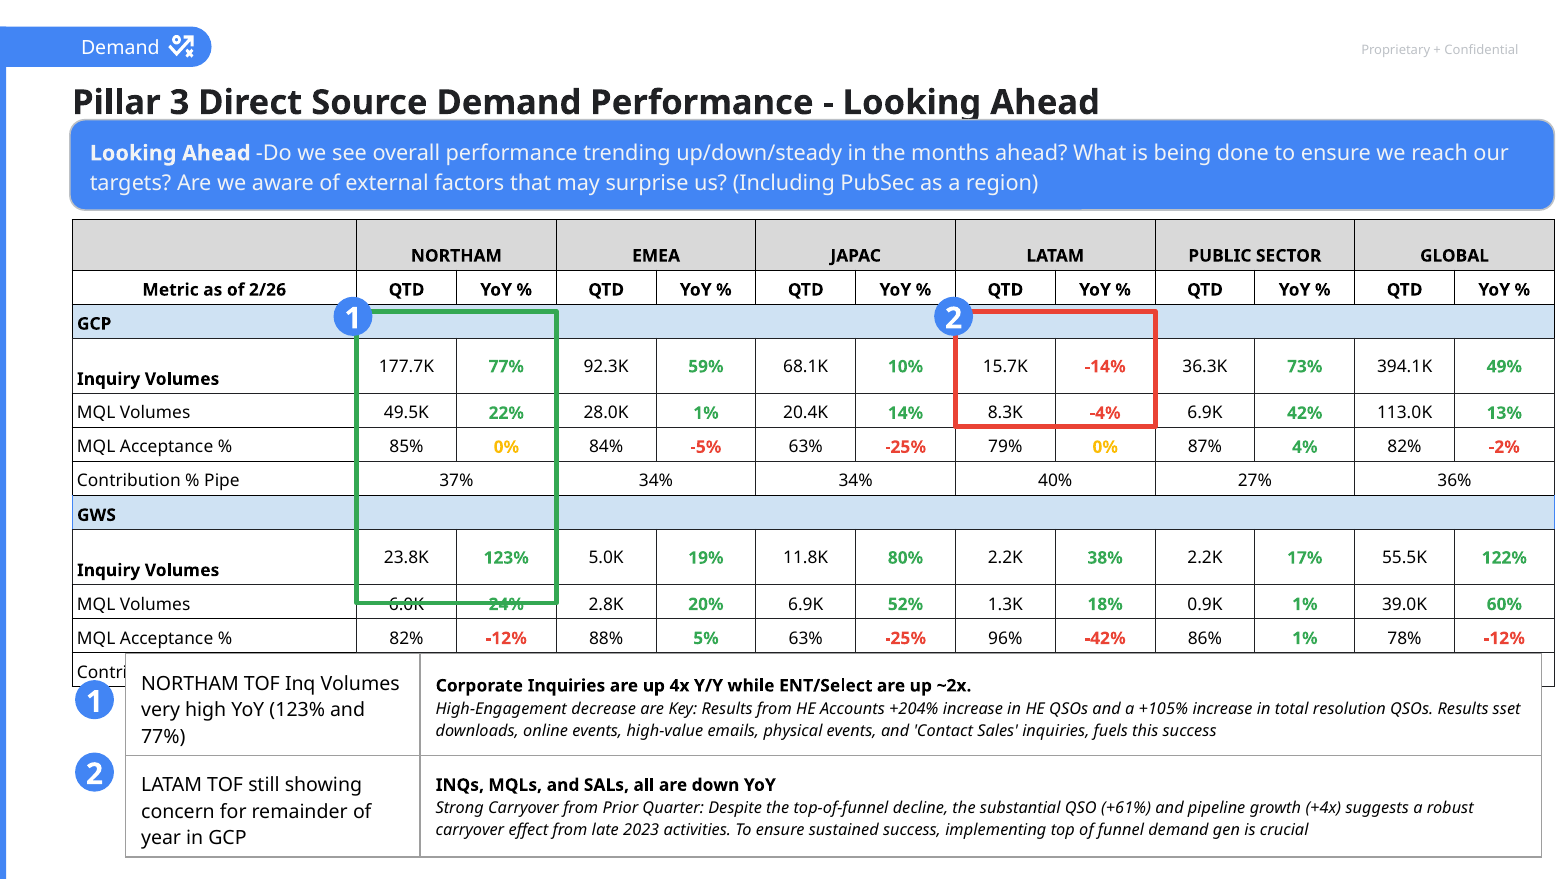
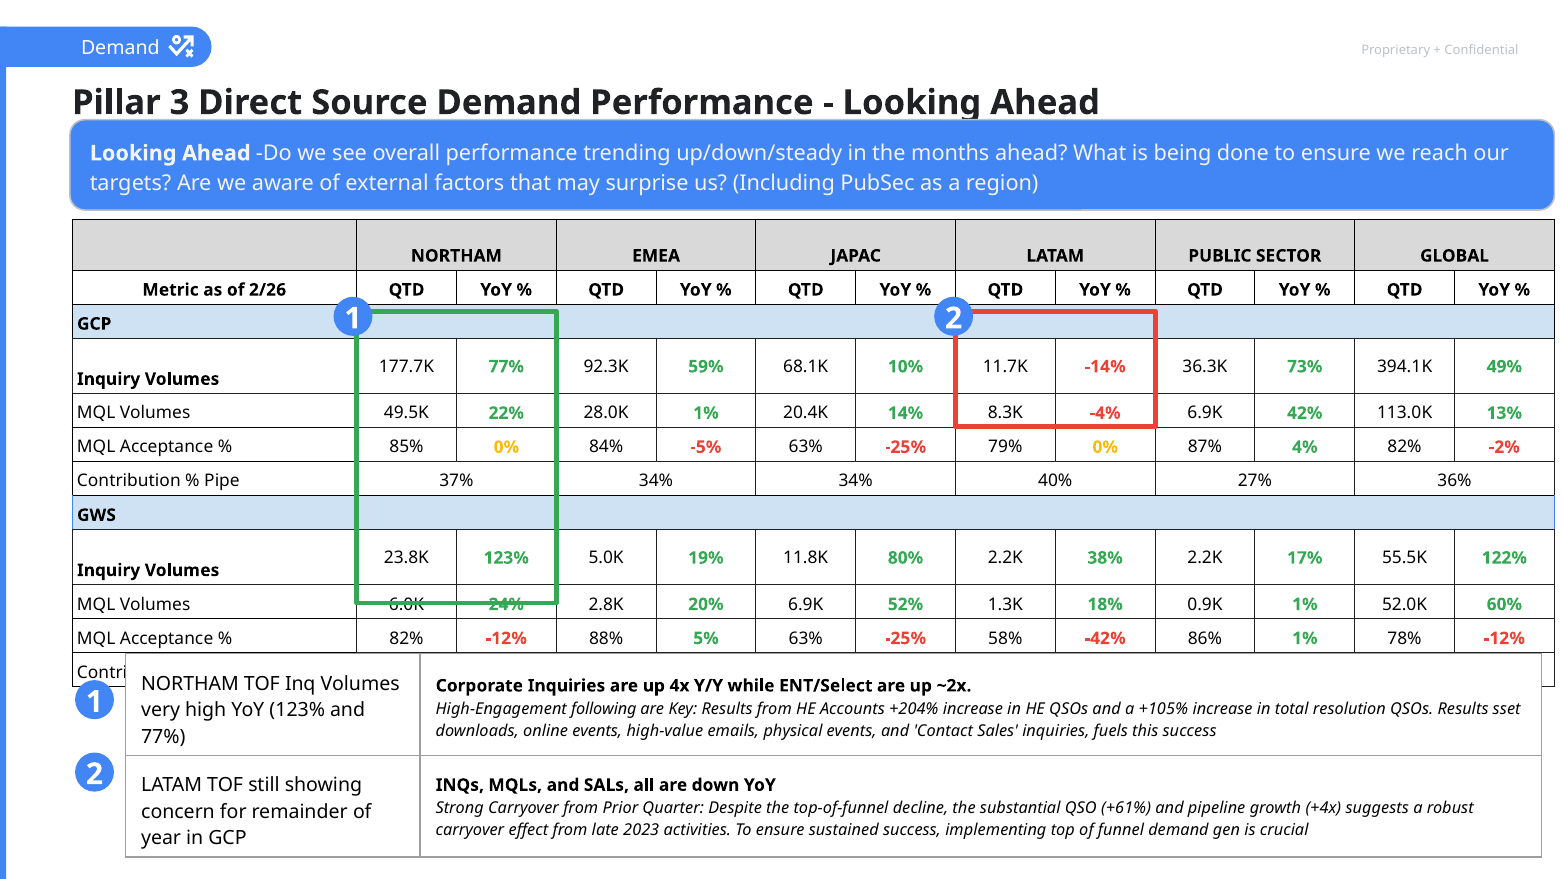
15.7K: 15.7K -> 11.7K (1005, 367)
39.0K: 39.0K -> 52.0K (1405, 604)
96%: 96% -> 58% (1005, 638)
decrease: decrease -> following (604, 709)
